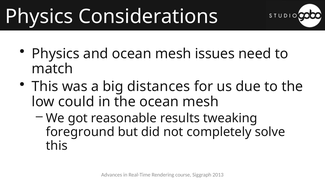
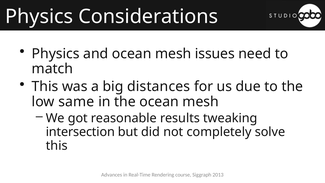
could: could -> same (76, 102)
foreground: foreground -> intersection (80, 132)
